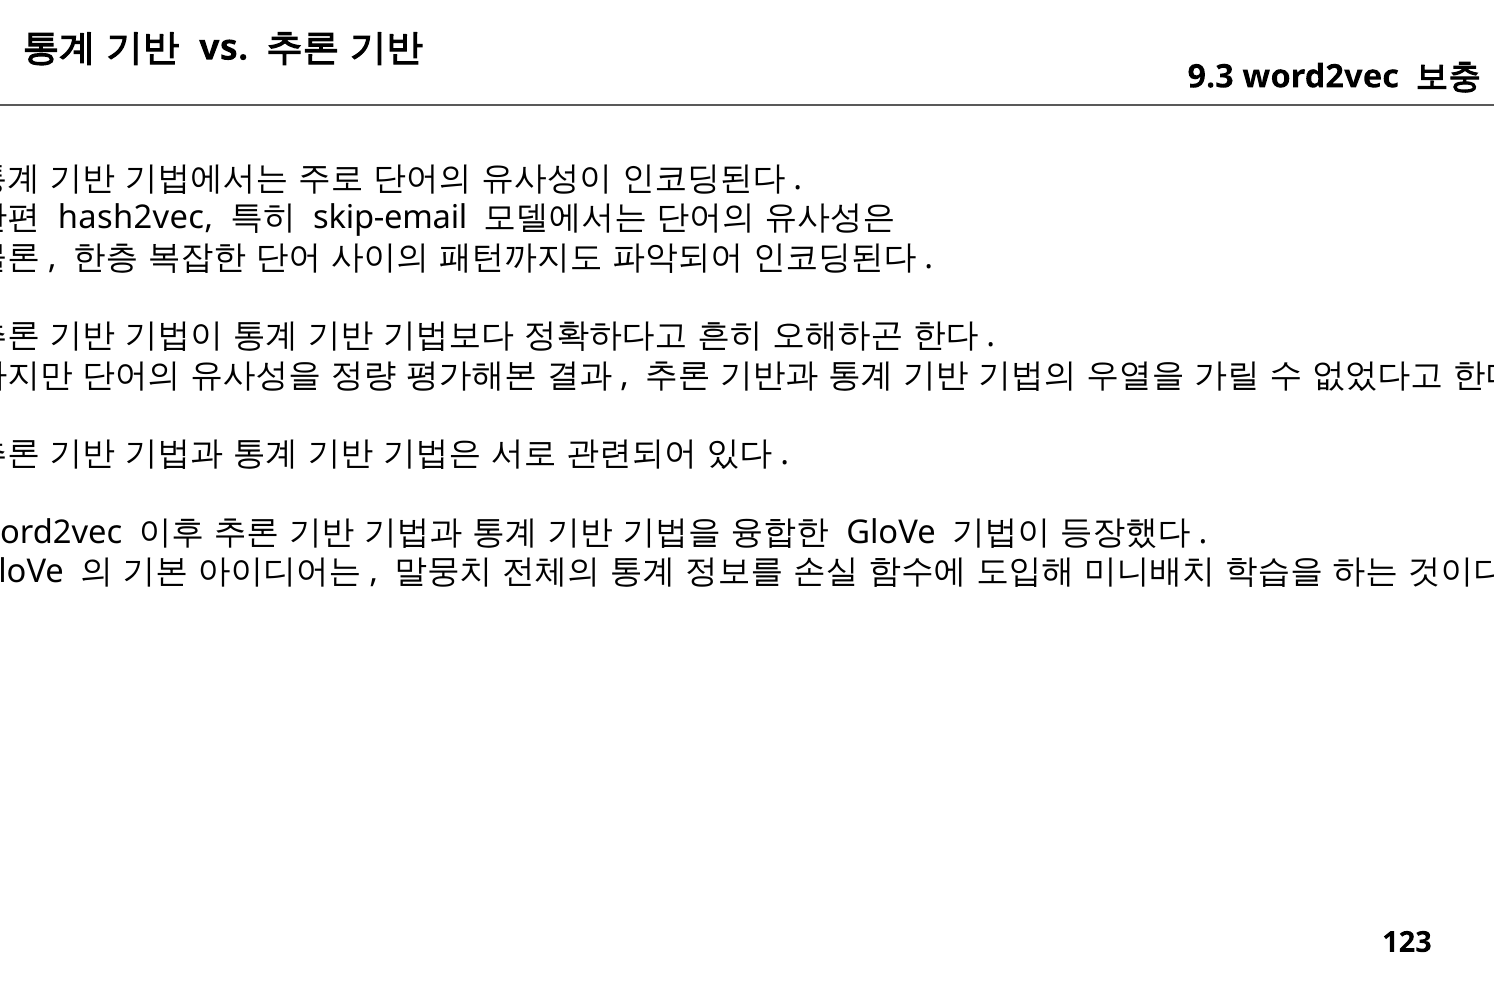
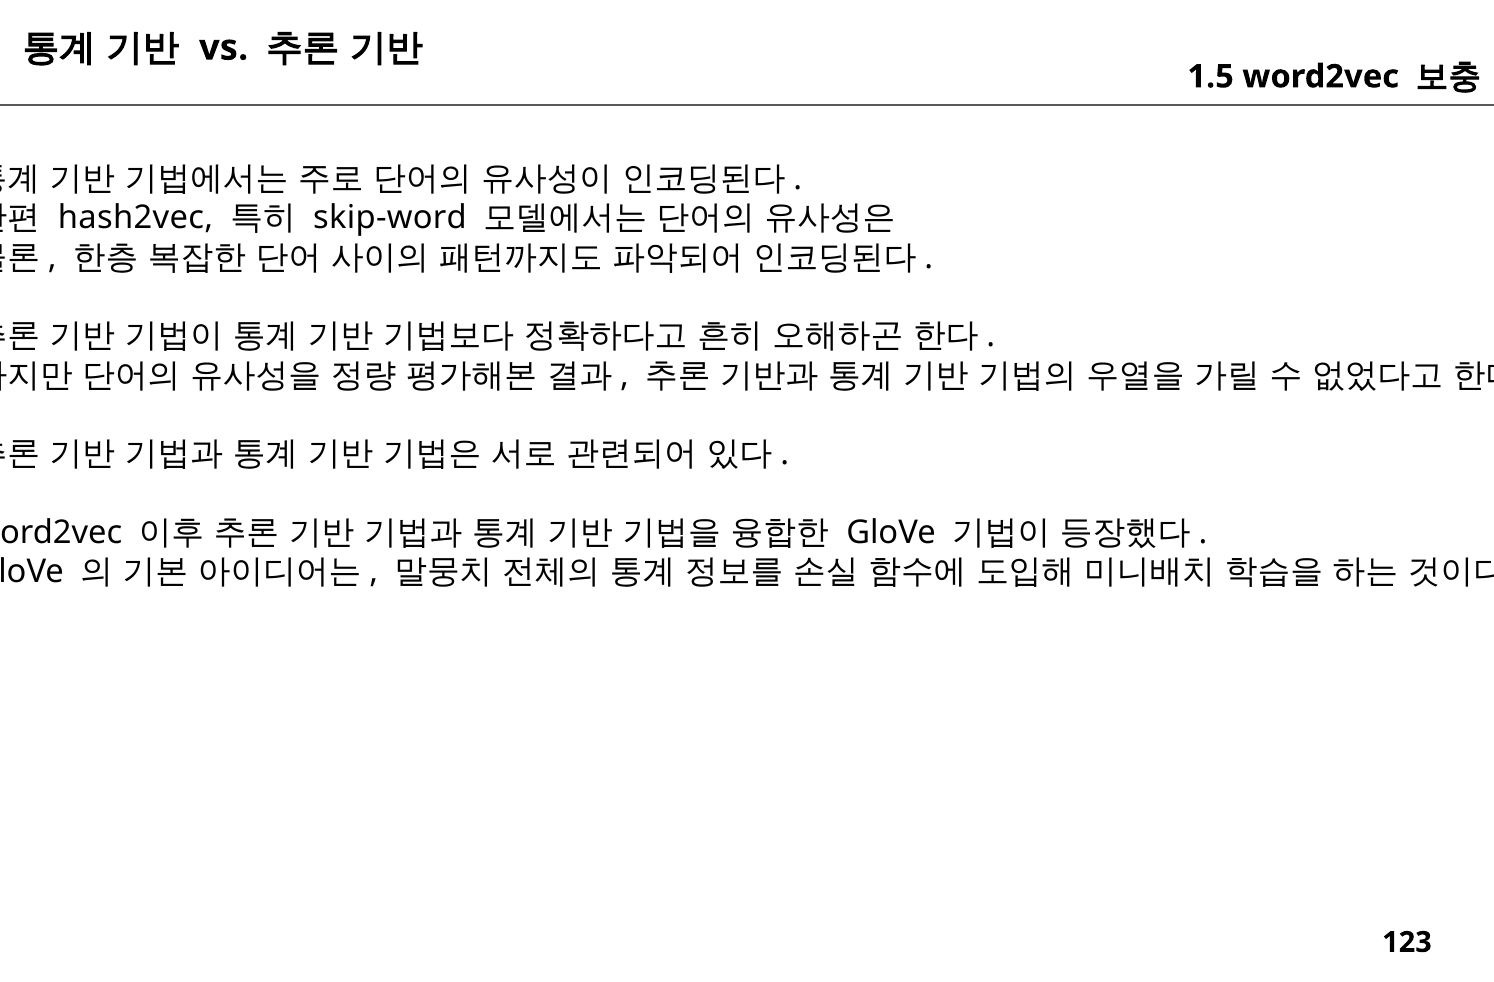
9.3: 9.3 -> 1.5 (1211, 77)
skip-email: skip-email -> skip-word (390, 218)
